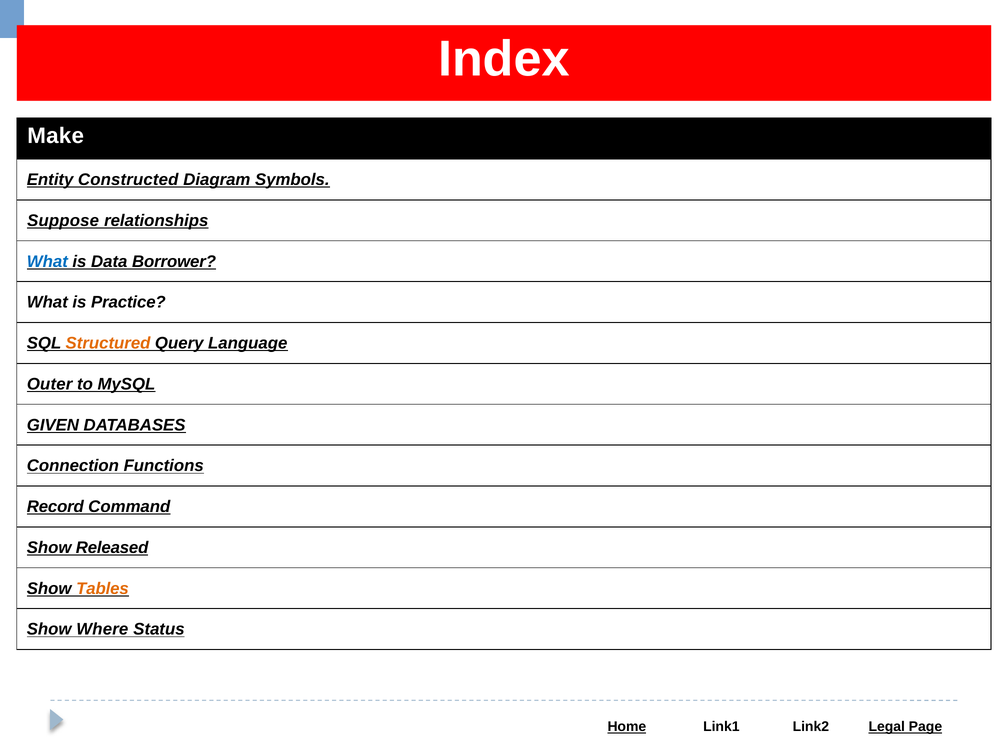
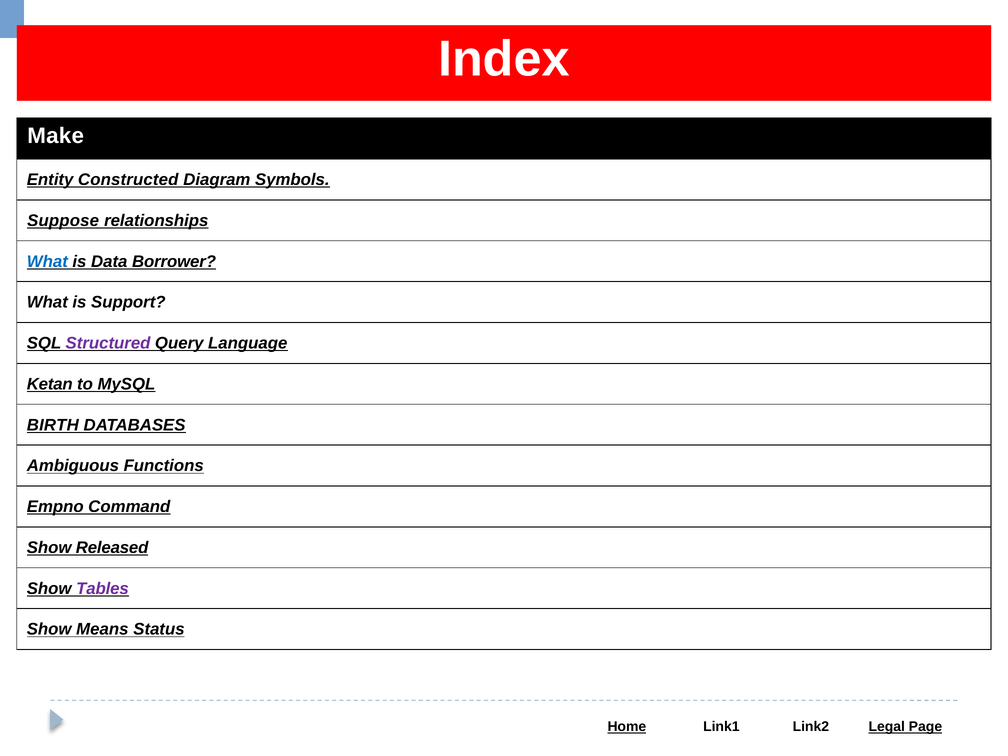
Practice: Practice -> Support (128, 302)
Structured colour: orange -> purple (108, 343)
Outer: Outer -> Ketan (50, 384)
GIVEN: GIVEN -> BIRTH (53, 425)
Connection: Connection -> Ambiguous (73, 466)
Record: Record -> Empno (55, 507)
Tables colour: orange -> purple (102, 589)
Where: Where -> Means (102, 629)
